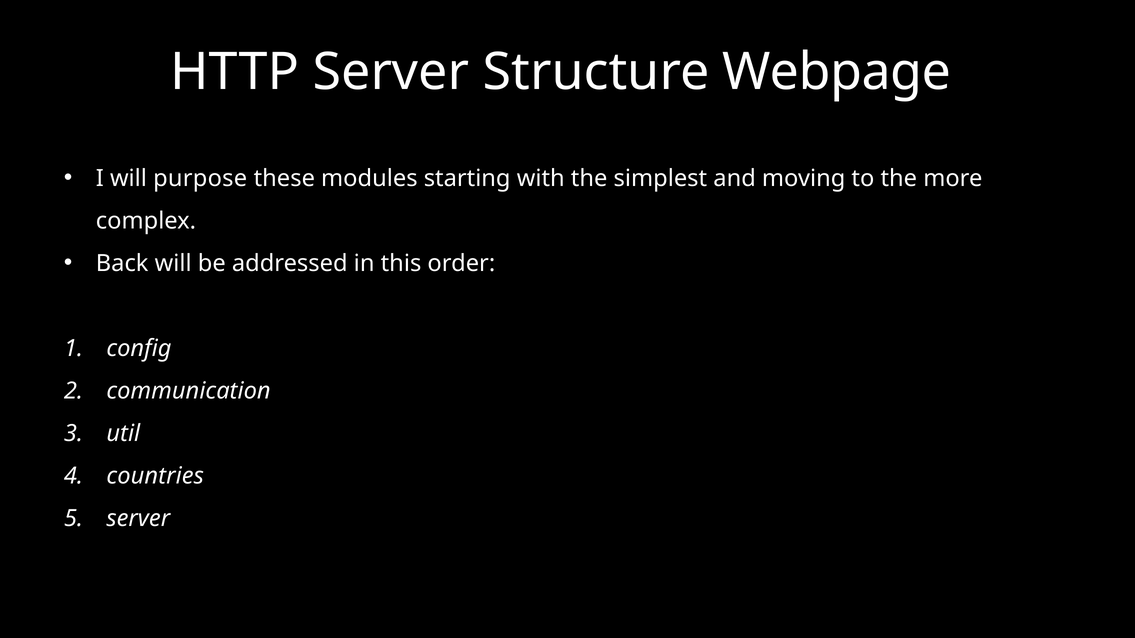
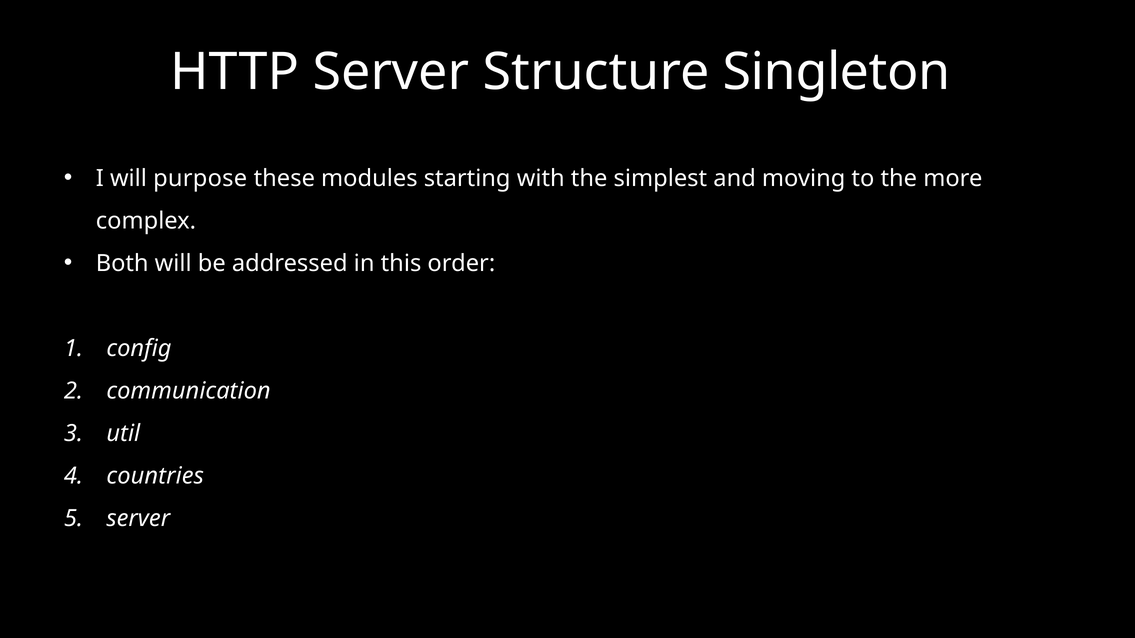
Webpage: Webpage -> Singleton (837, 72)
Back: Back -> Both (122, 264)
